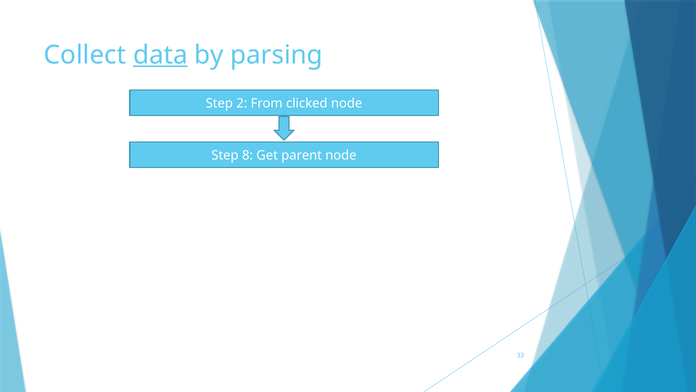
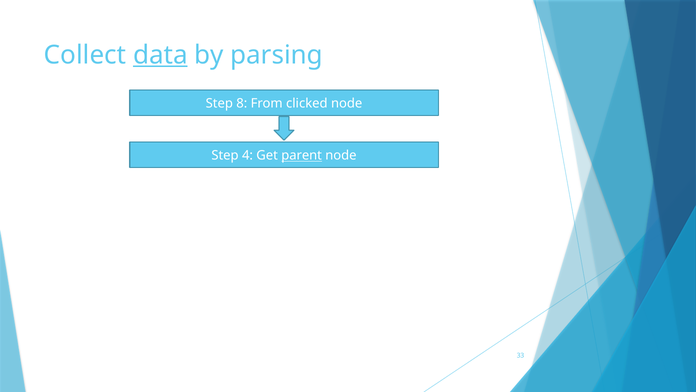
2: 2 -> 8 (242, 103)
8: 8 -> 4 (247, 155)
parent underline: none -> present (302, 155)
